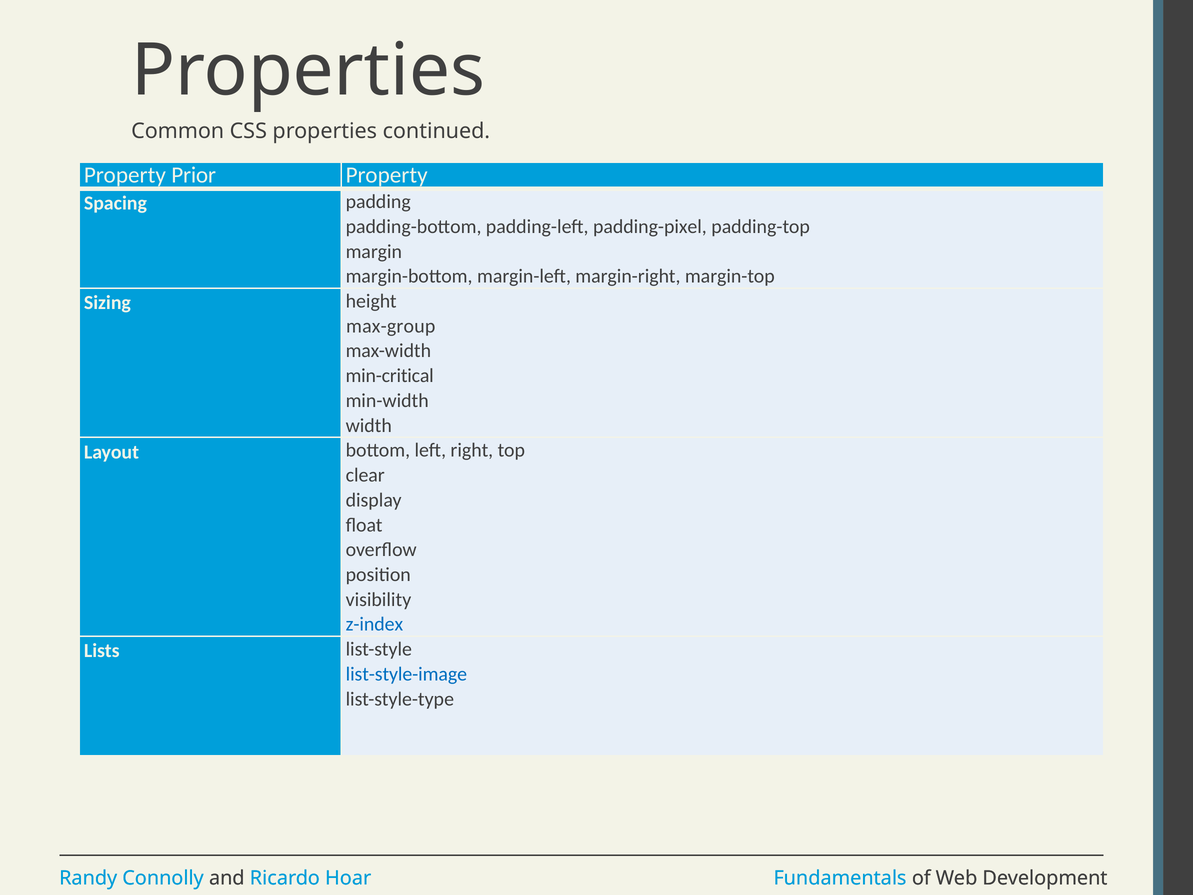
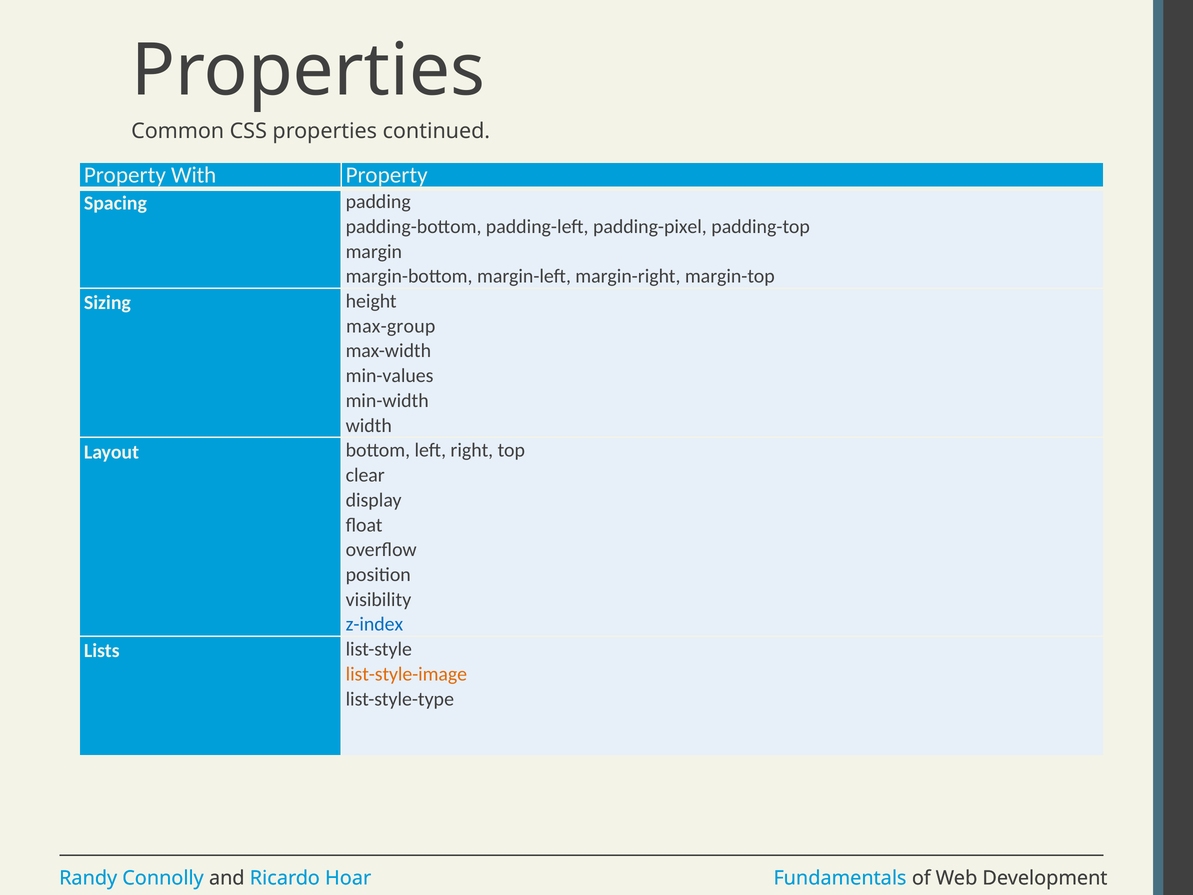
Prior: Prior -> With (194, 175)
min-critical: min-critical -> min-values (390, 376)
list-style-image colour: blue -> orange (406, 674)
